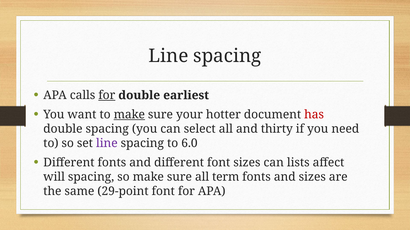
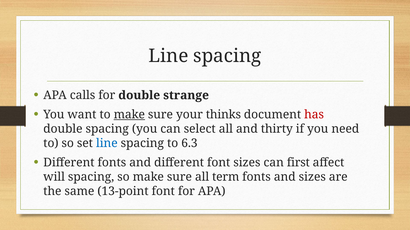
for underline: present -> none (107, 96)
earliest: earliest -> strange (186, 96)
hotter: hotter -> thinks (223, 115)
line colour: purple -> blue (107, 144)
6.0: 6.0 -> 6.3 (189, 144)
lists: lists -> first (298, 163)
29-point: 29-point -> 13-point (123, 192)
